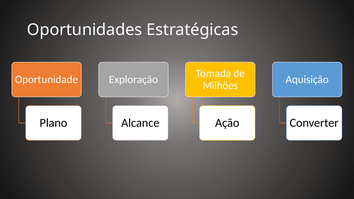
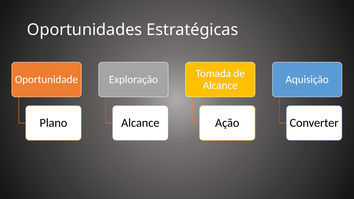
Milhões: Milhões -> Alcance (220, 85)
